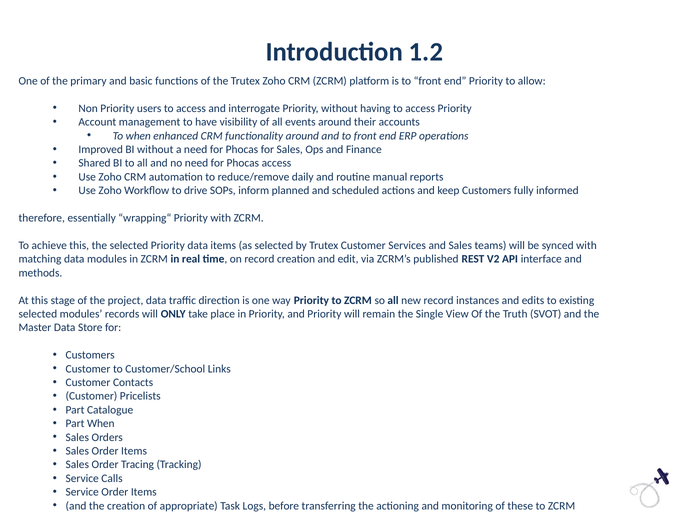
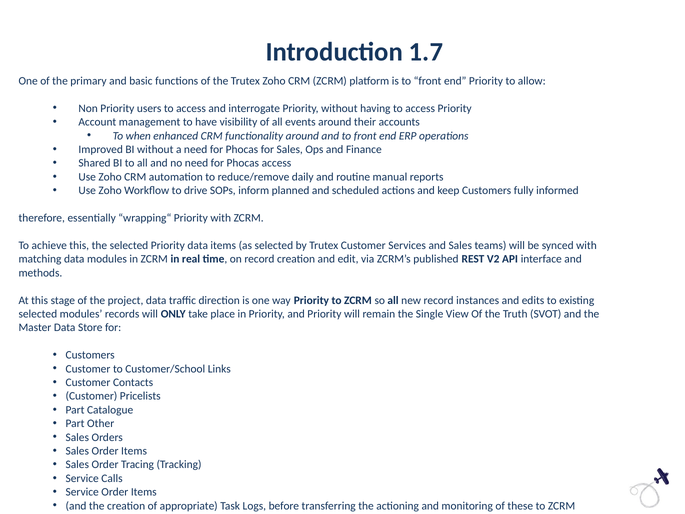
1.2: 1.2 -> 1.7 (426, 52)
Part When: When -> Other (101, 423)
